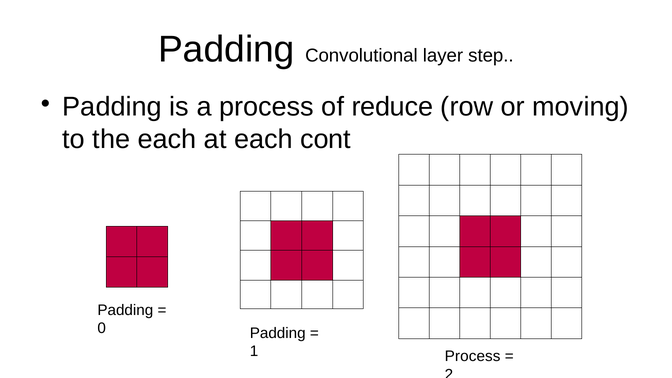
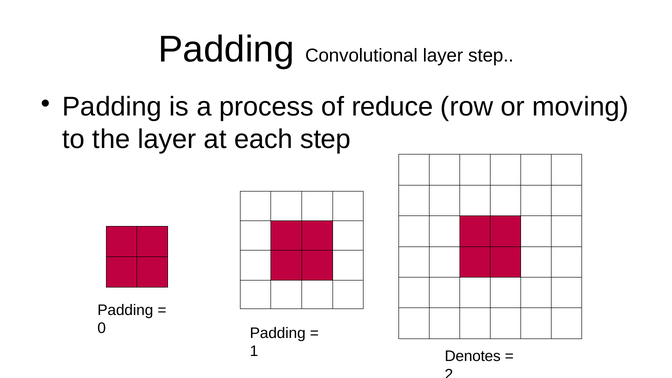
the each: each -> layer (167, 139)
each cont: cont -> step (325, 139)
1 Process: Process -> Denotes (473, 356)
